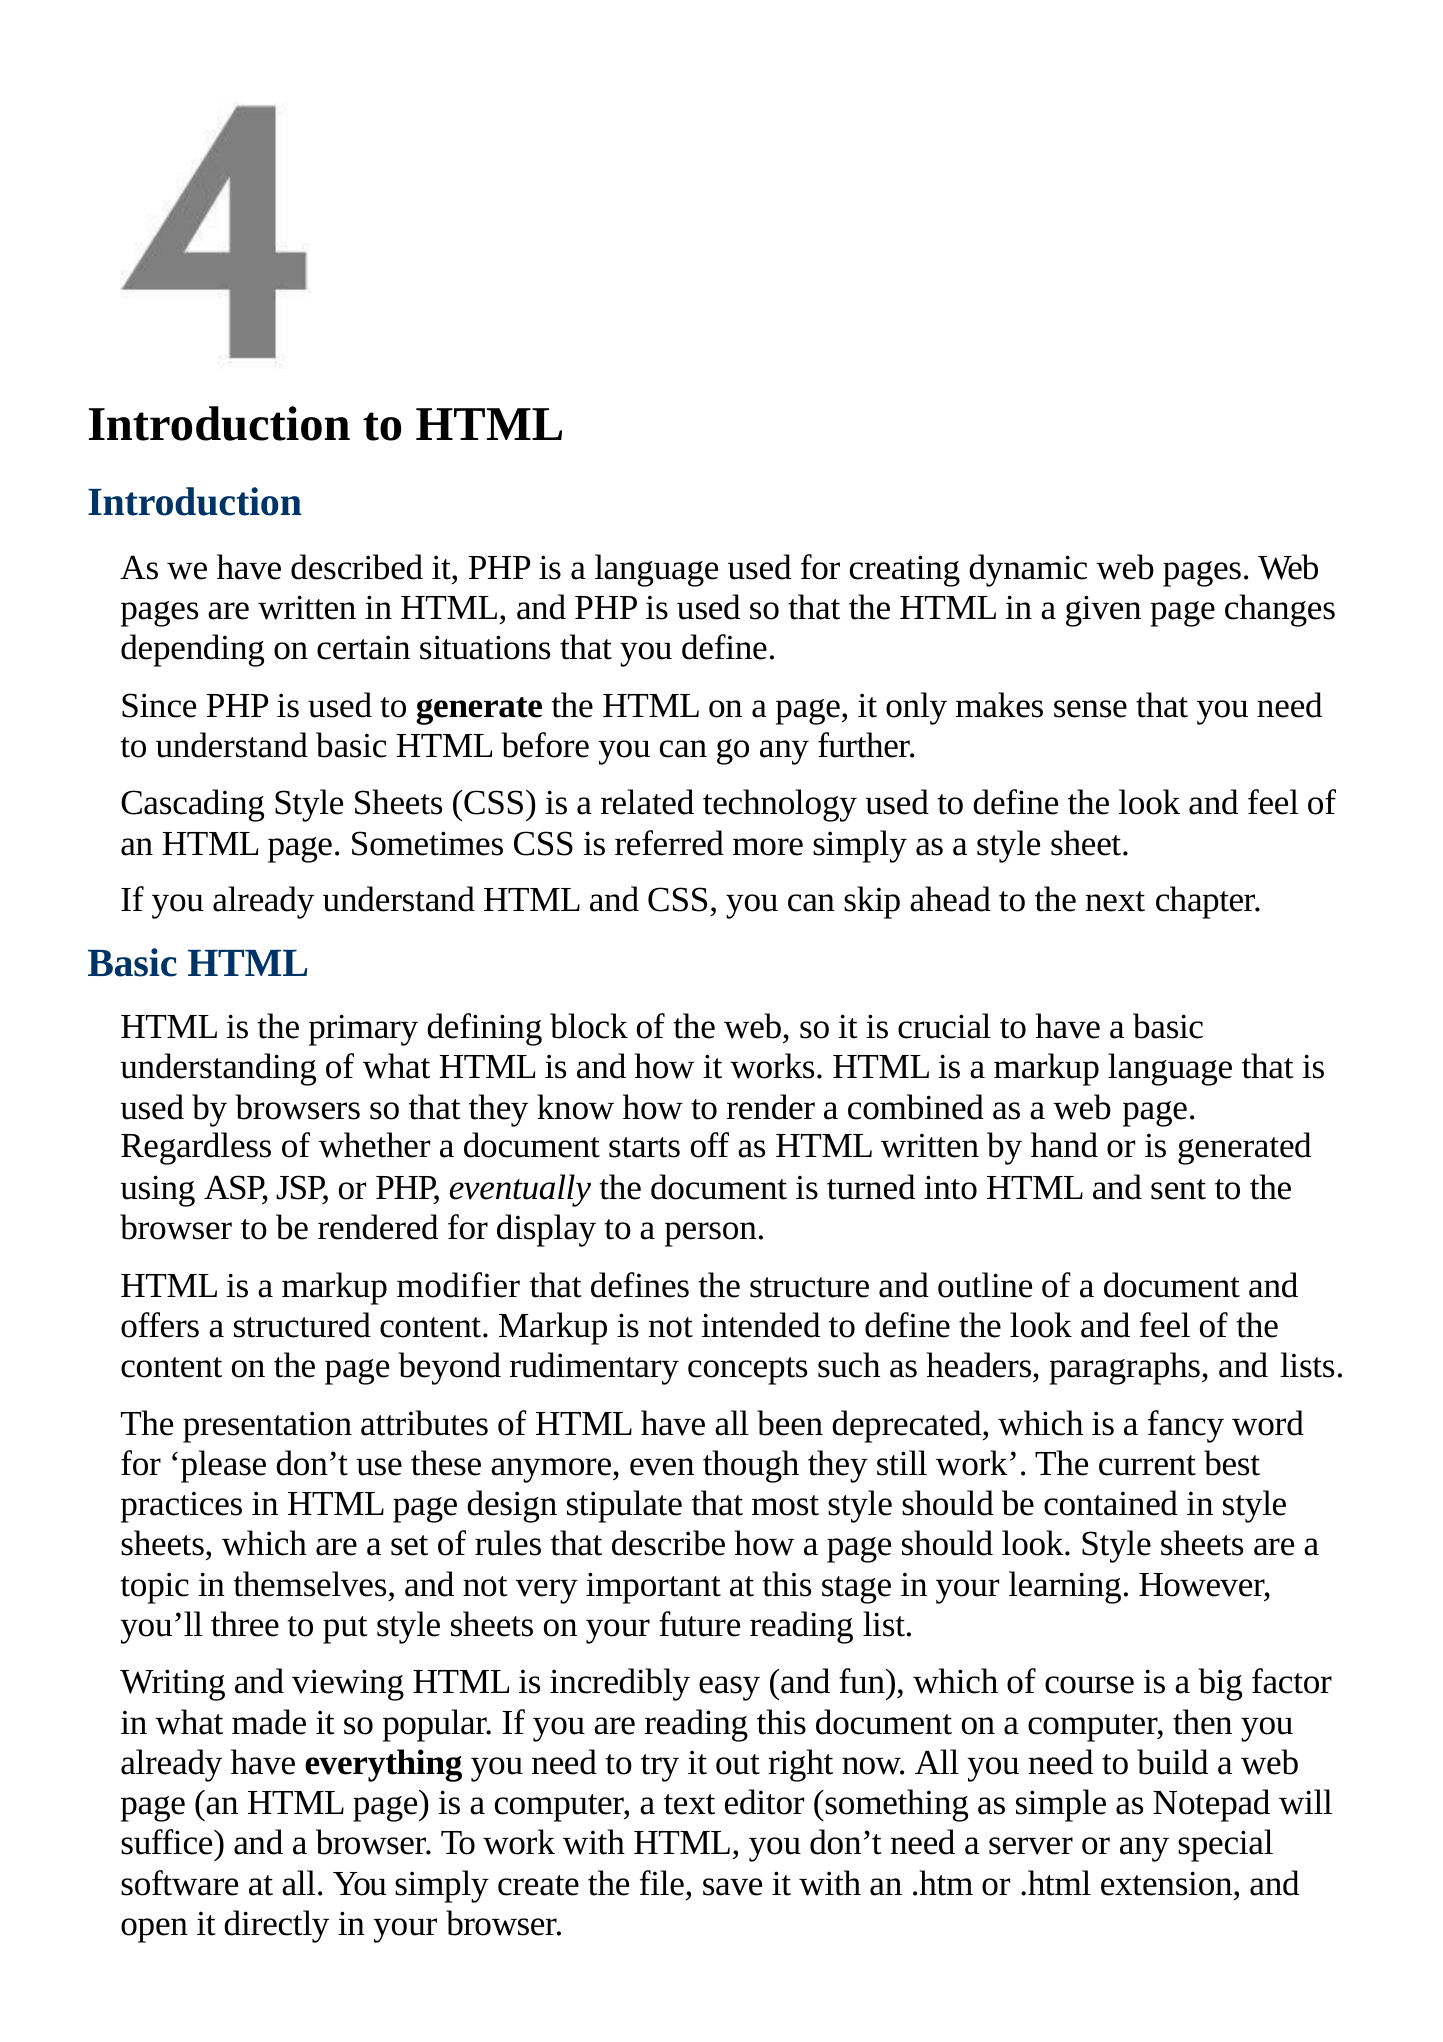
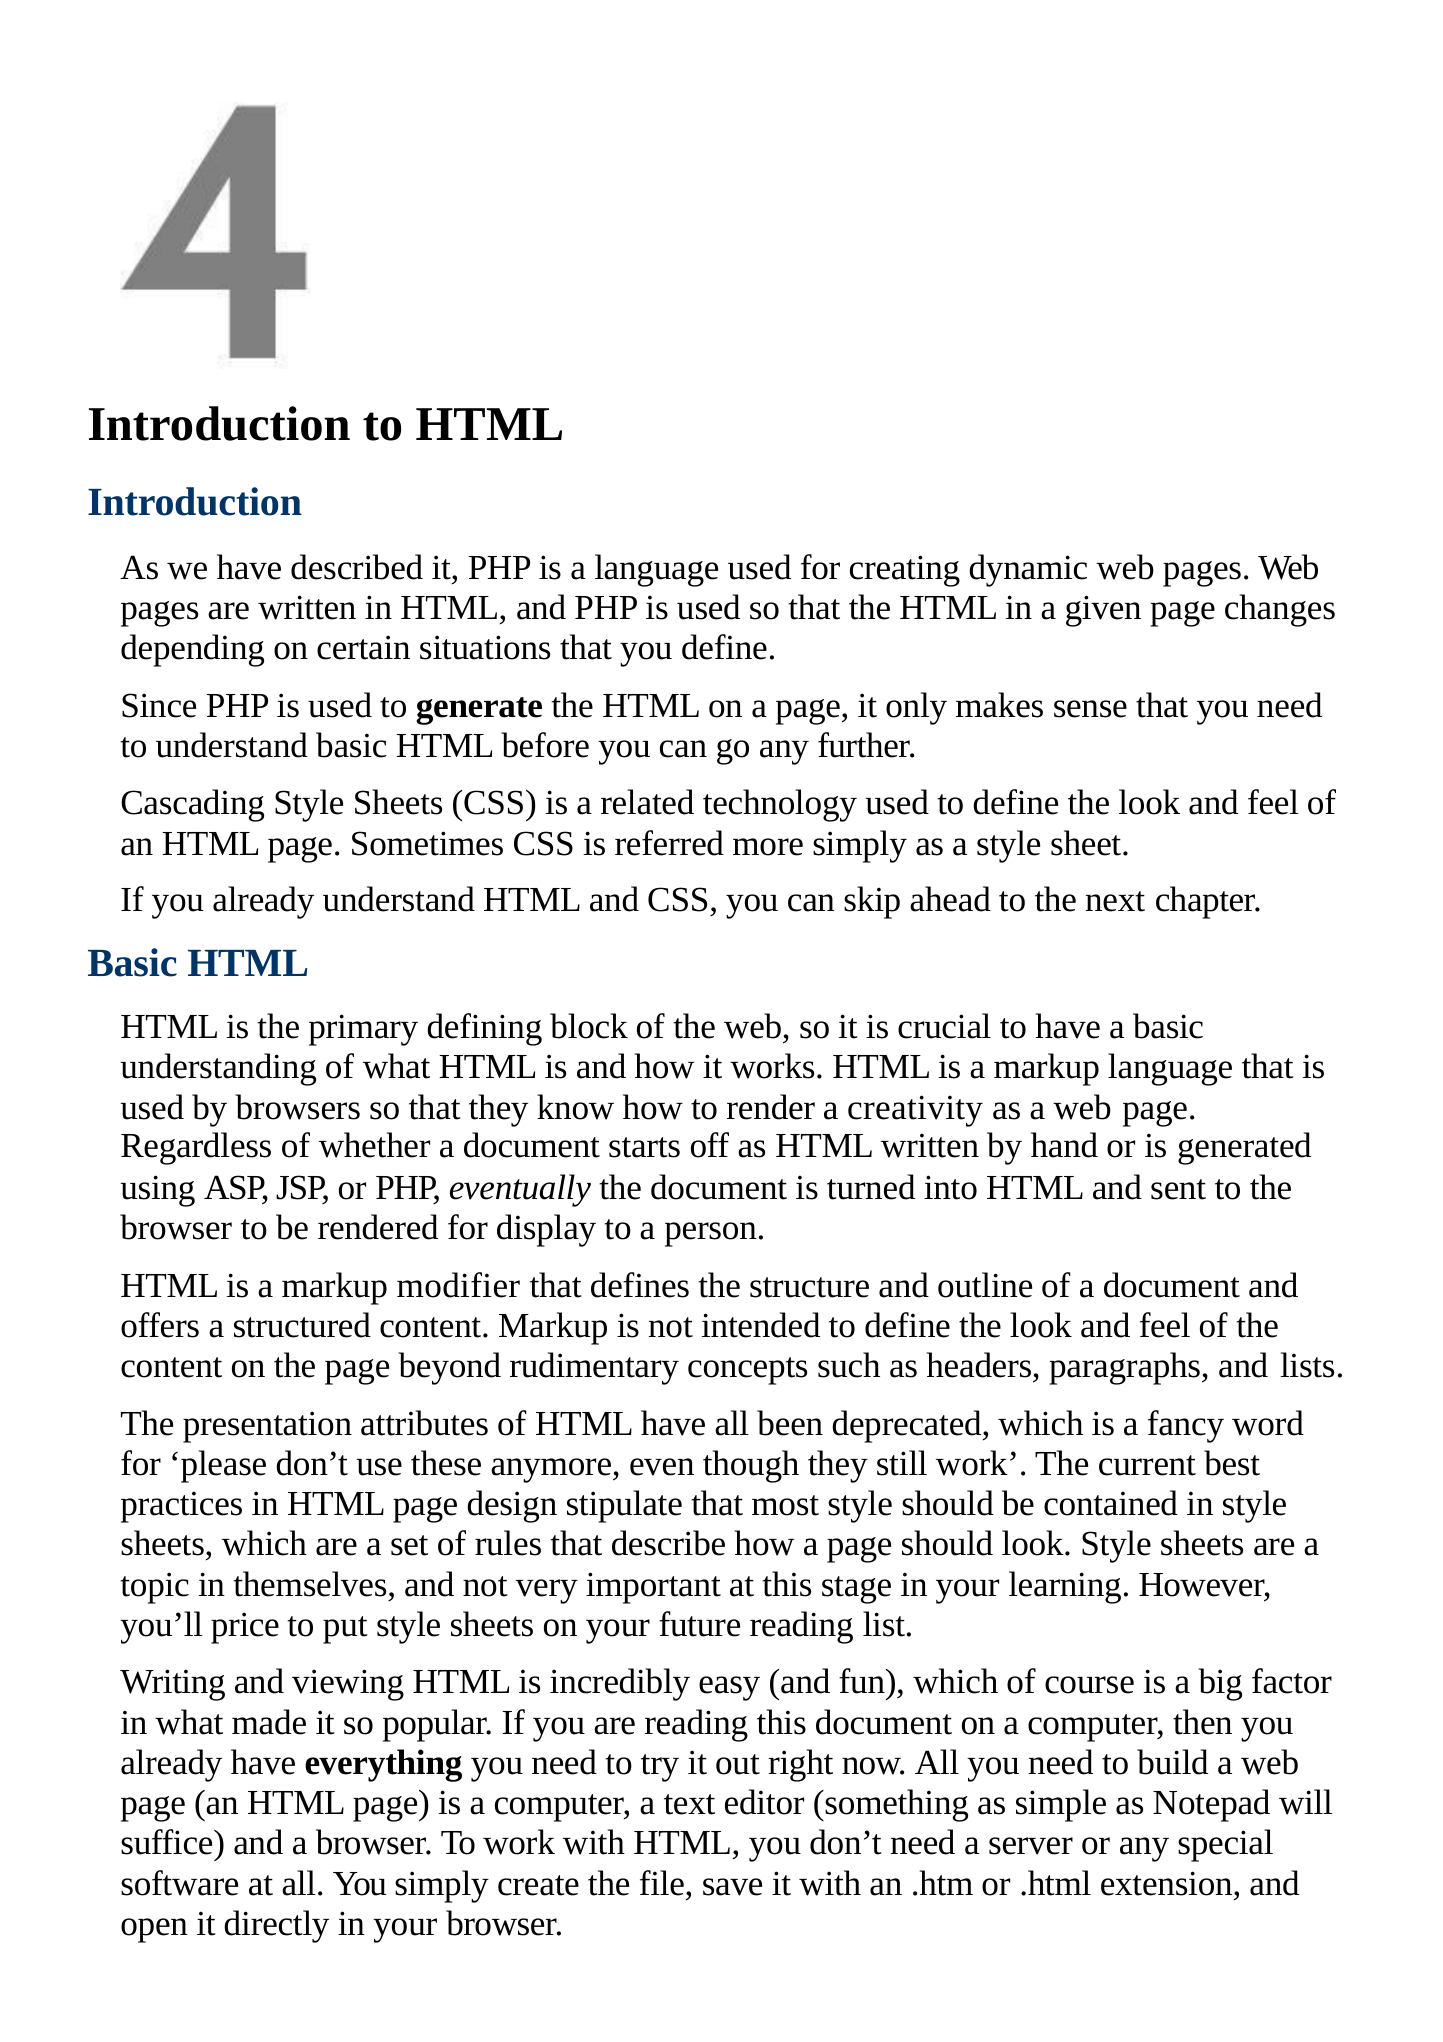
combined: combined -> creativity (915, 1108)
three: three -> price (245, 1625)
